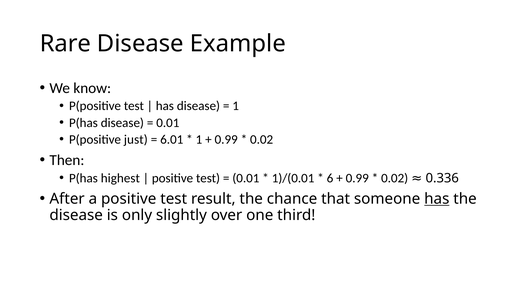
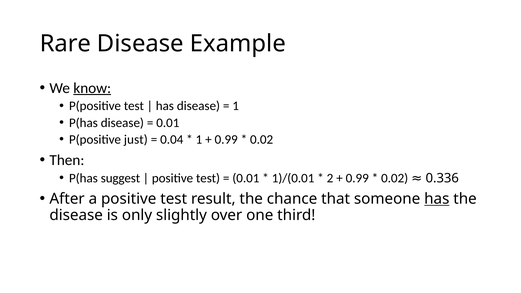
know underline: none -> present (92, 88)
6.01: 6.01 -> 0.04 (172, 140)
highest: highest -> suggest (120, 178)
6: 6 -> 2 (330, 178)
